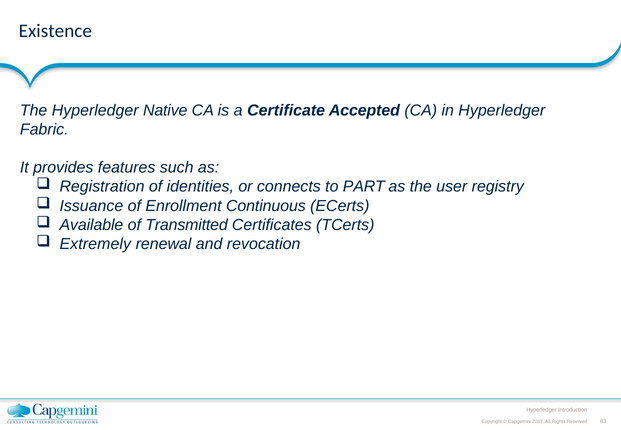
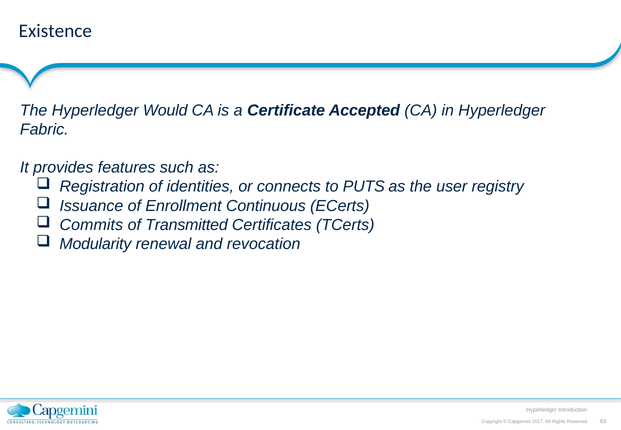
Native: Native -> Would (165, 110)
PART: PART -> PUTS (364, 187)
Available: Available -> Commits (91, 225)
Extremely: Extremely -> Modularity (95, 244)
